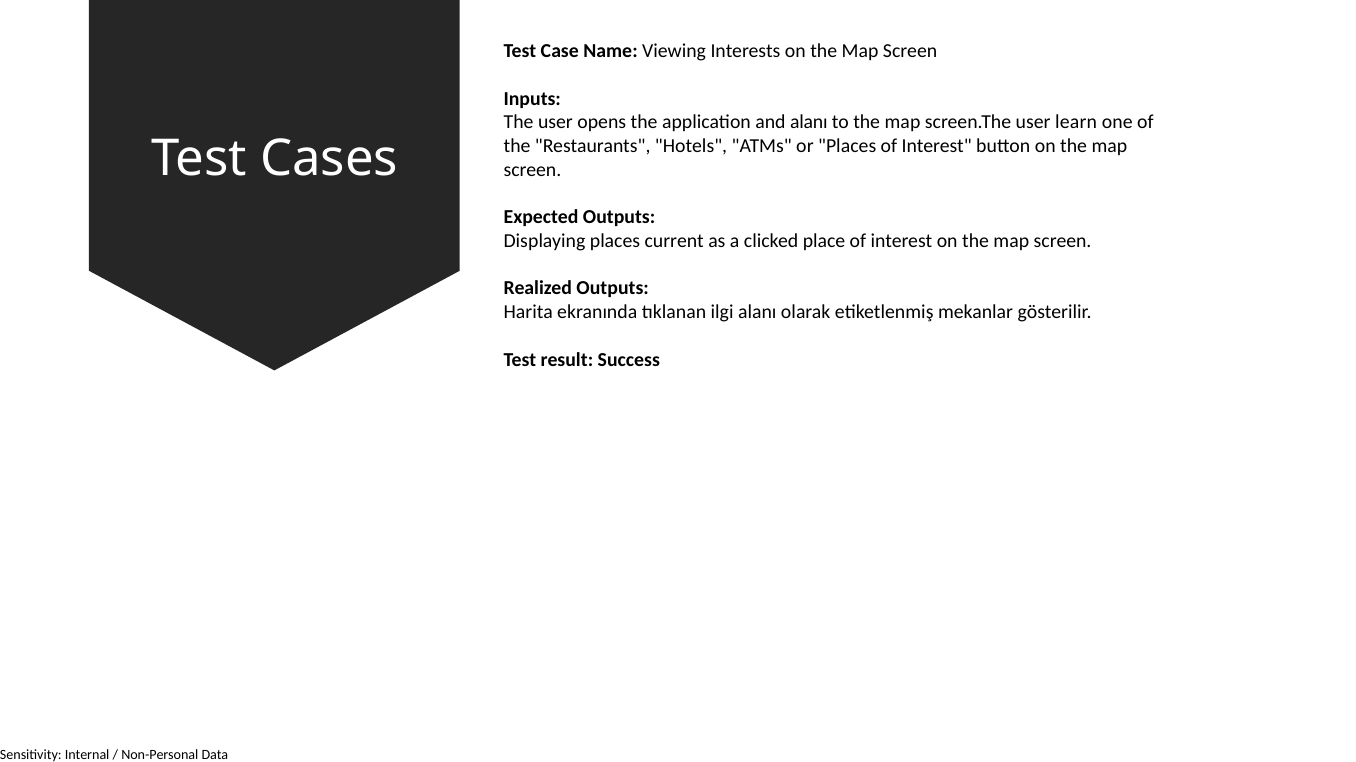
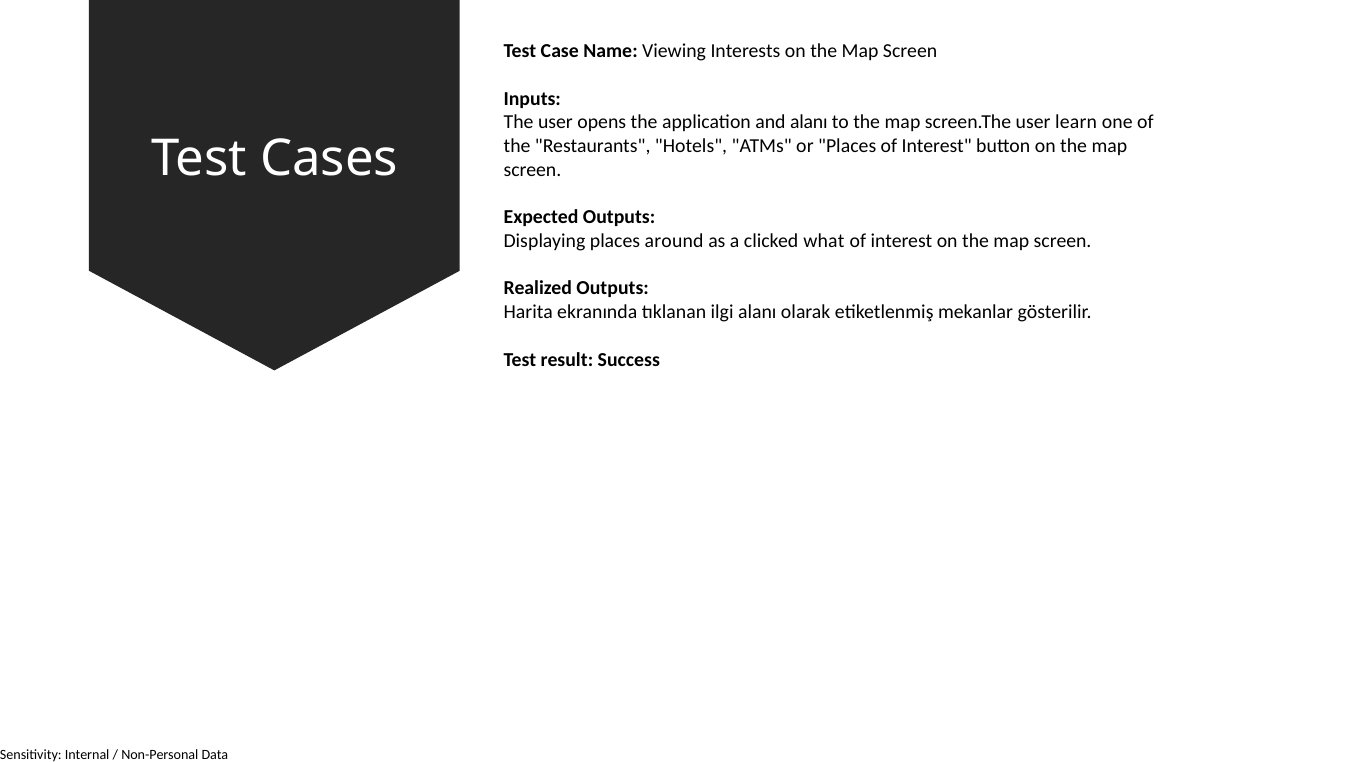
current: current -> around (674, 241)
place: place -> what (824, 241)
